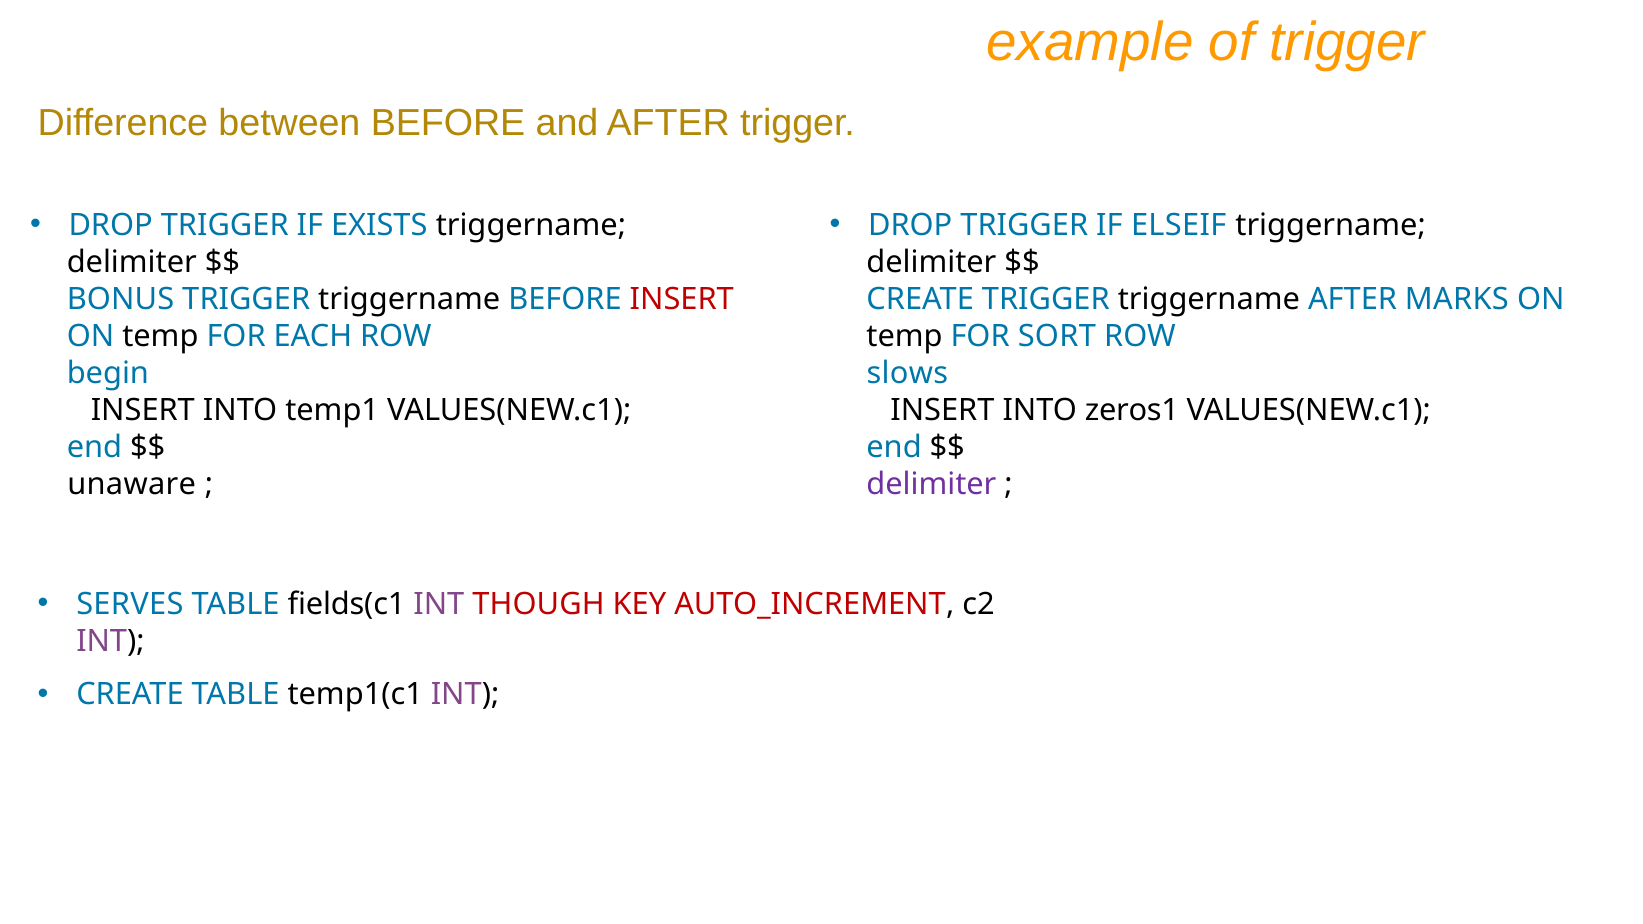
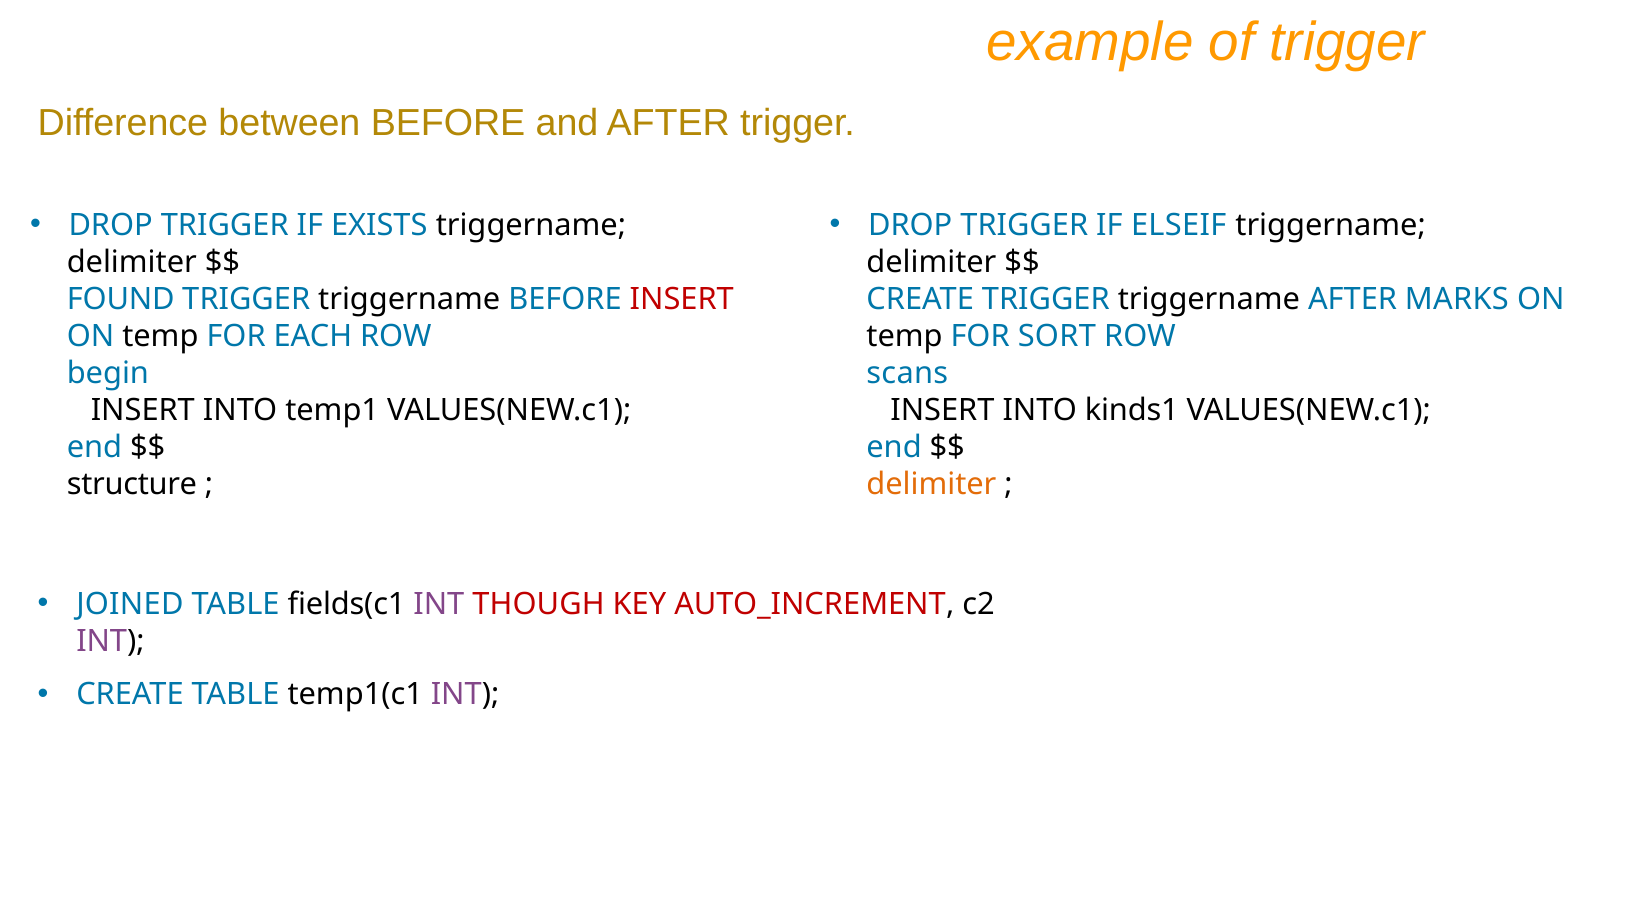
BONUS: BONUS -> FOUND (121, 299)
slows: slows -> scans (907, 373)
zeros1: zeros1 -> kinds1 (1132, 410)
unaware: unaware -> structure (132, 484)
delimiter colour: purple -> orange (931, 484)
SERVES: SERVES -> JOINED (130, 605)
